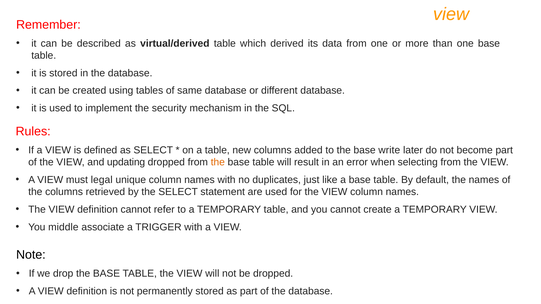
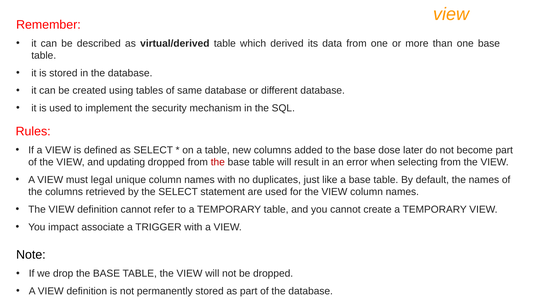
write: write -> dose (389, 150)
the colour: orange -> red (218, 162)
middle: middle -> impact (63, 227)
